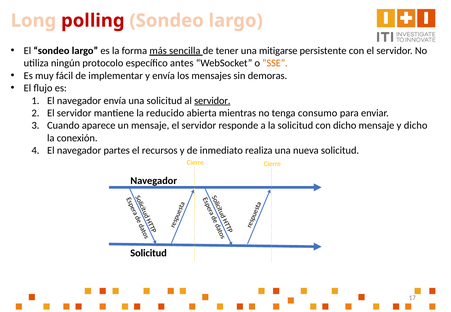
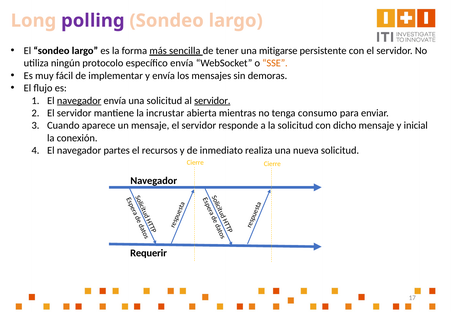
polling colour: red -> purple (93, 21)
específico antes: antes -> envía (182, 63)
navegador underline: none -> present (79, 101)
reducido: reducido -> incrustar (165, 113)
y dicho: dicho -> inicial (416, 126)
Solicitud: Solicitud -> Requerir (149, 253)
